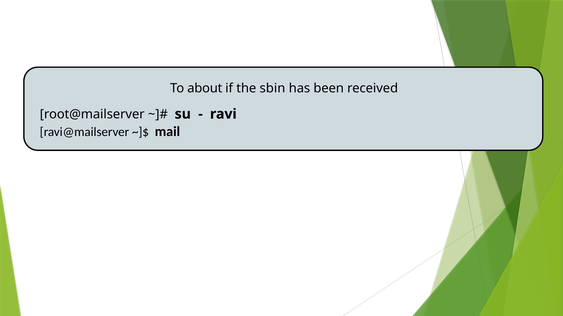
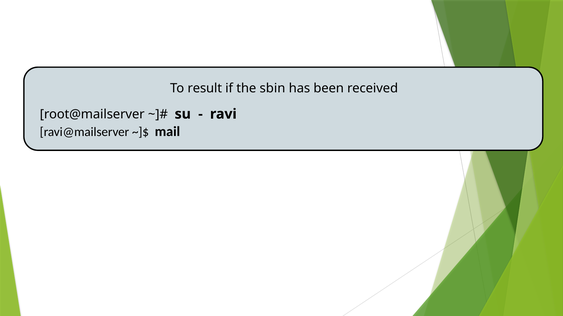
about: about -> result (205, 89)
